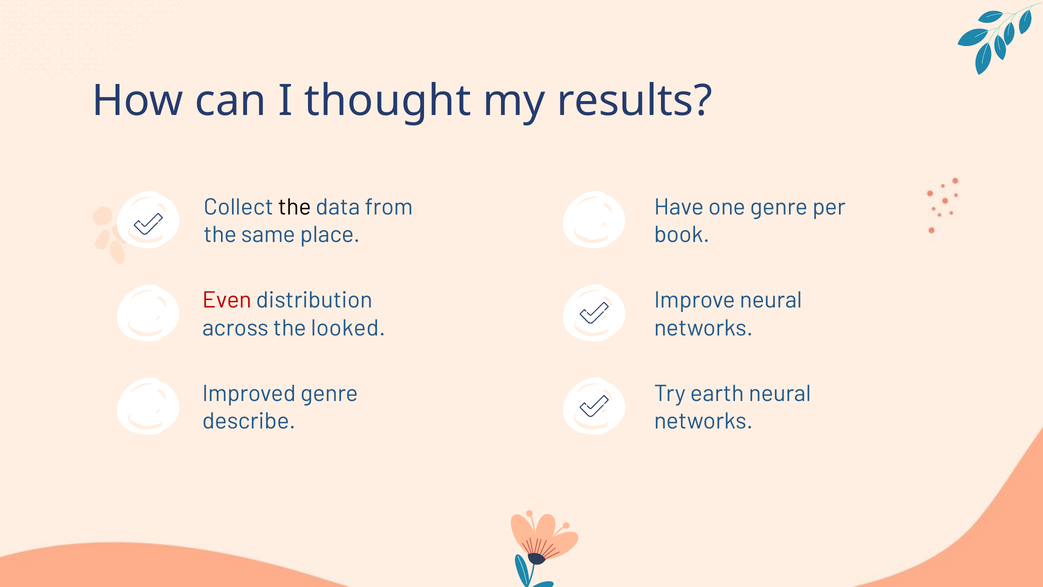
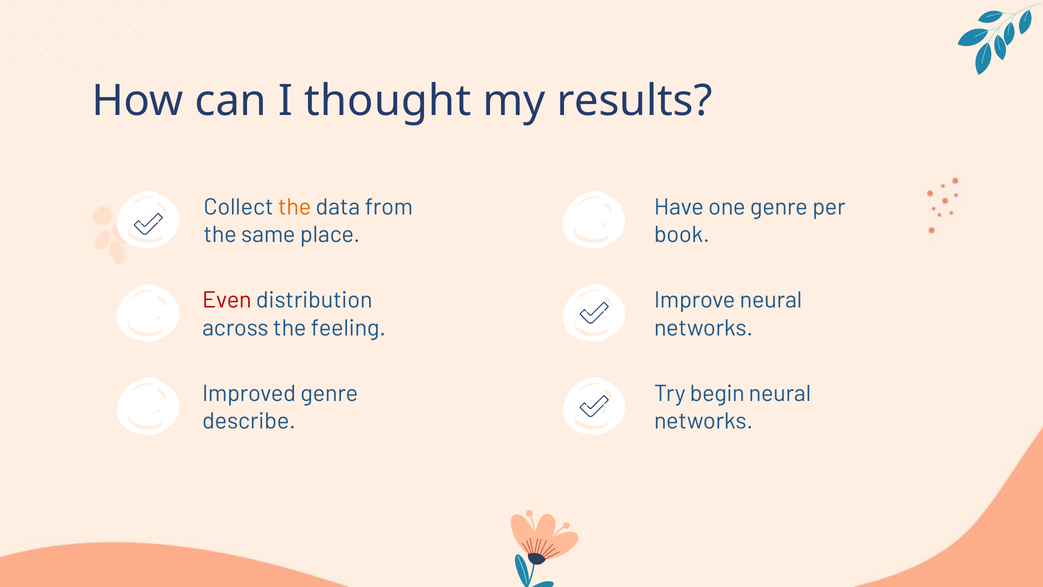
the colour: black -> orange (295, 207)
looked: looked -> feeling (348, 328)
earth: earth -> begin (717, 393)
